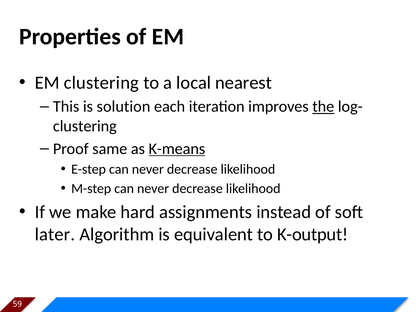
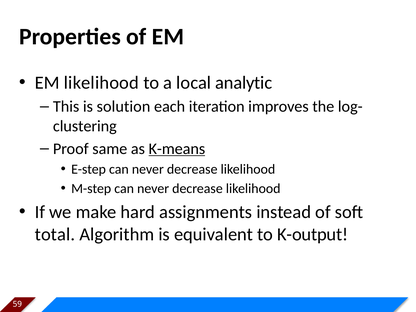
EM clustering: clustering -> likelihood (101, 83)
nearest: nearest -> analytic (244, 83)
the underline: present -> none (323, 107)
later: later -> total (55, 234)
